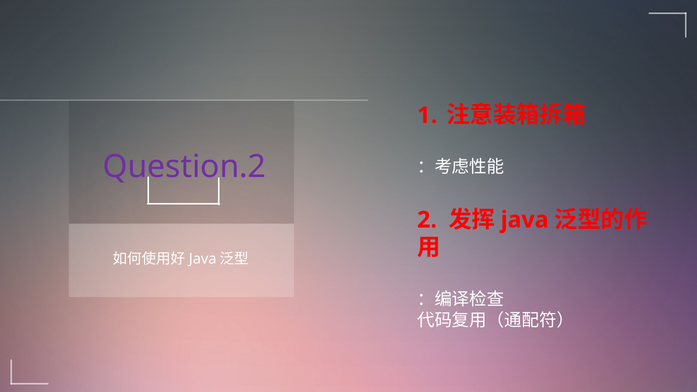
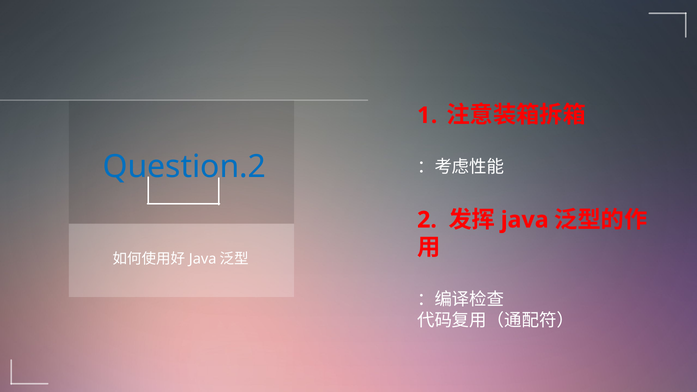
Question.2 colour: purple -> blue (184, 167)
